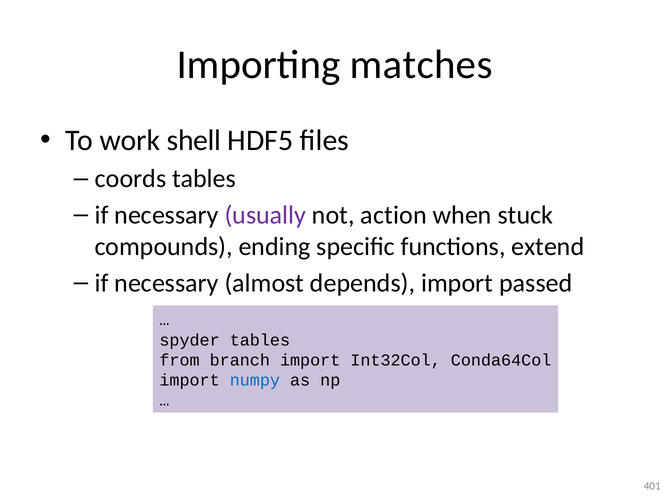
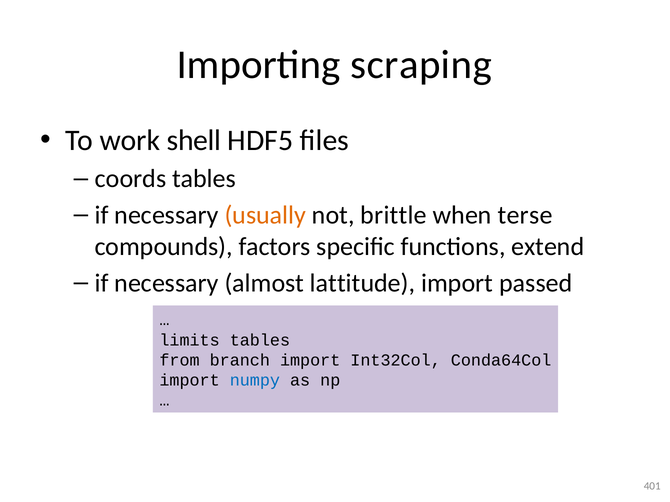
matches: matches -> scraping (421, 65)
usually colour: purple -> orange (265, 216)
action: action -> brittle (394, 216)
stuck: stuck -> terse (525, 216)
ending: ending -> factors (275, 247)
depends: depends -> lattitude (363, 283)
spyder: spyder -> limits (190, 340)
